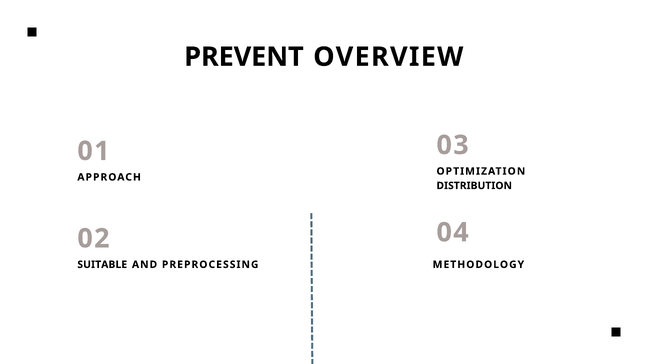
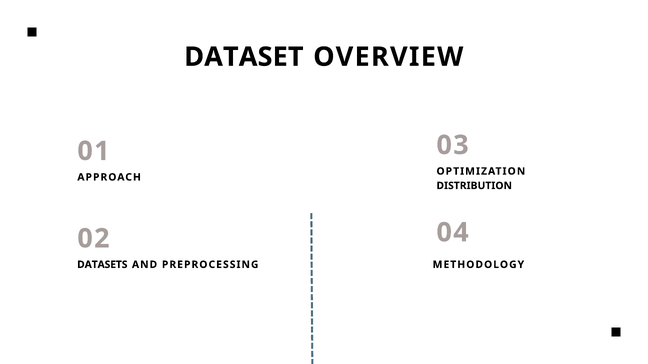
PREVENT: PREVENT -> DATASET (244, 57)
SUITABLE: SUITABLE -> DATASETS (102, 265)
